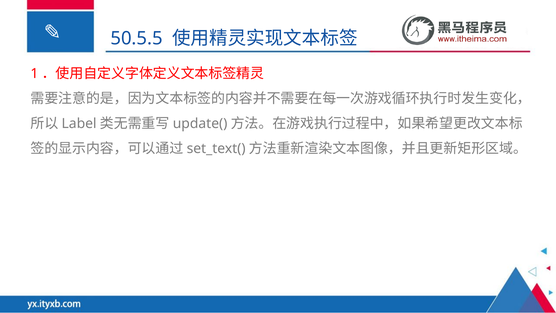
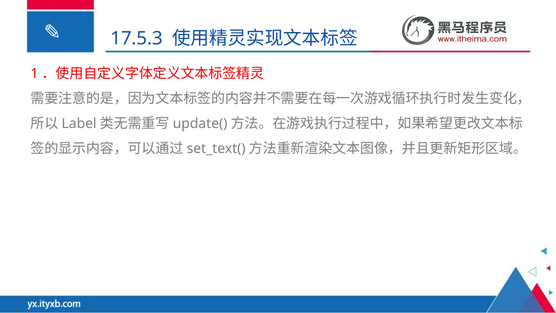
50.5.5: 50.5.5 -> 17.5.3 (137, 38)
